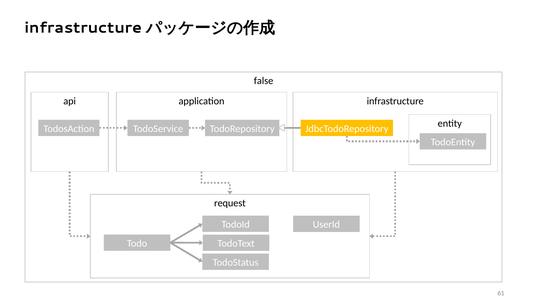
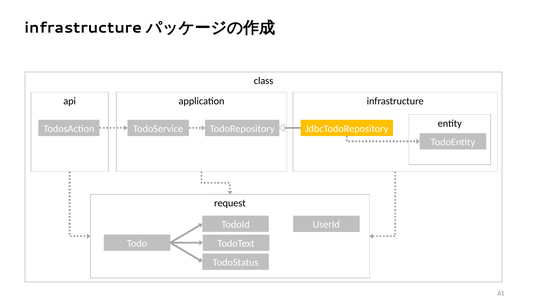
false: false -> class (264, 81)
